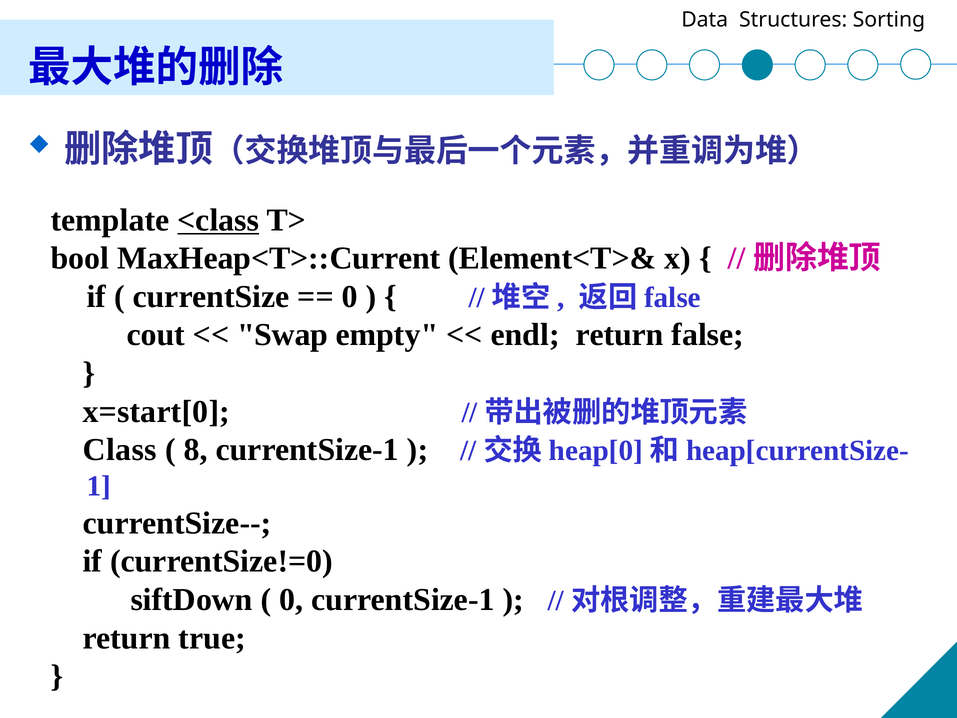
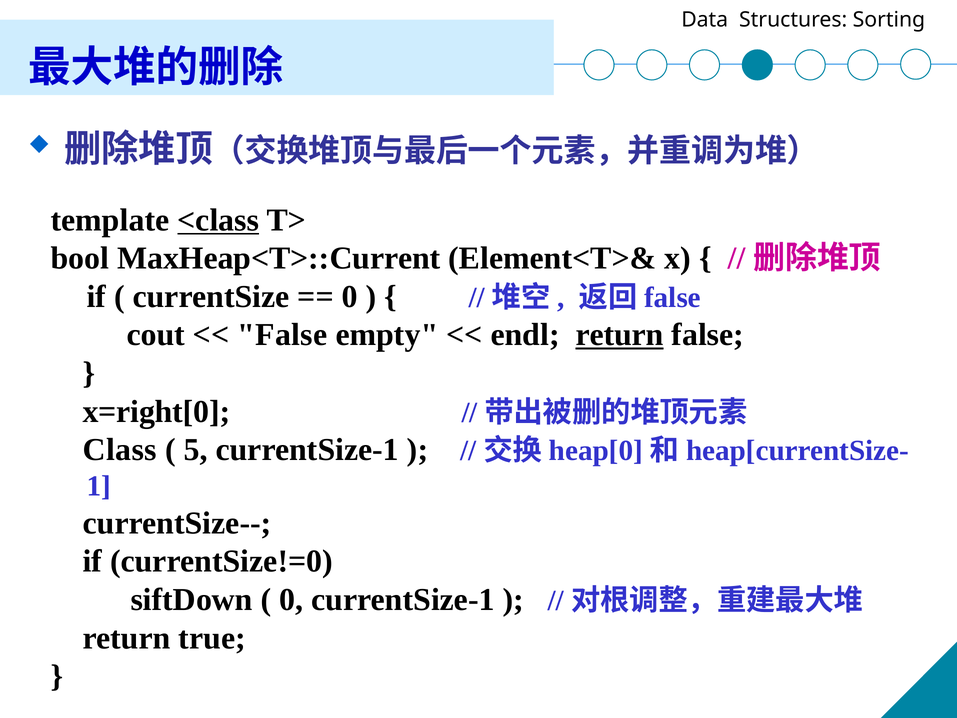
Swap: Swap -> False (282, 335)
return underline: none -> present (620, 335)
x=start[0: x=start[0 -> x=right[0 (156, 411)
8: 8 -> 5 (196, 450)
